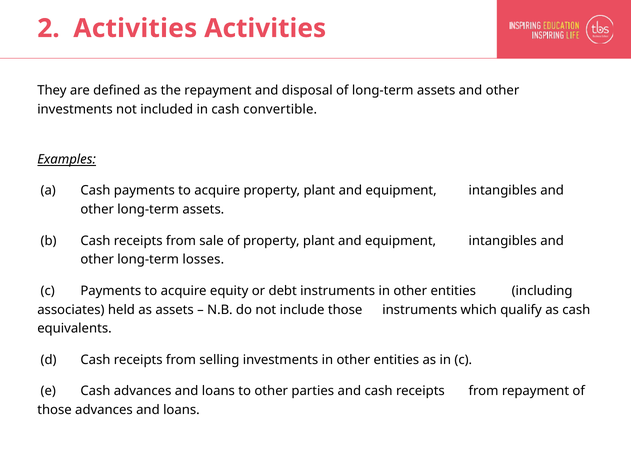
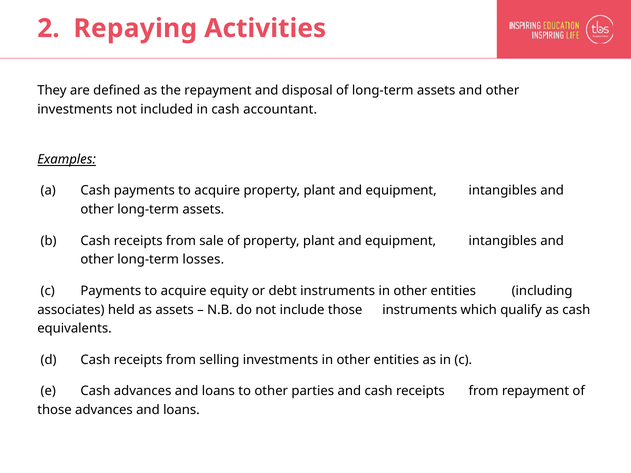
2 Activities: Activities -> Repaying (135, 28)
convertible: convertible -> accountant (280, 109)
